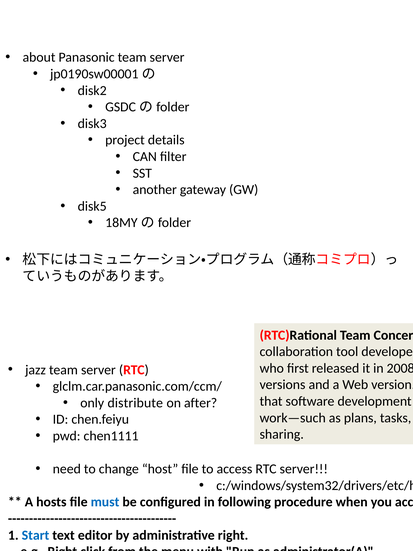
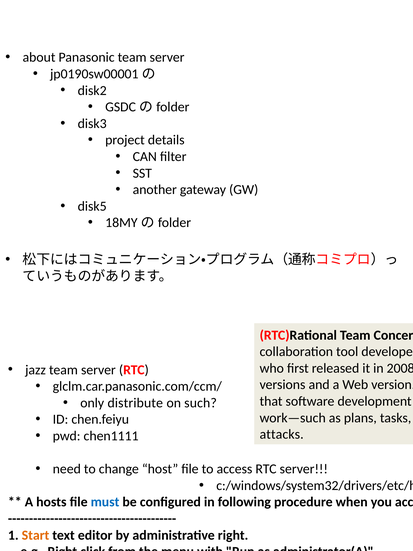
on after: after -> such (201, 403)
sharing: sharing -> attacks (282, 434)
Start colour: blue -> orange (36, 535)
